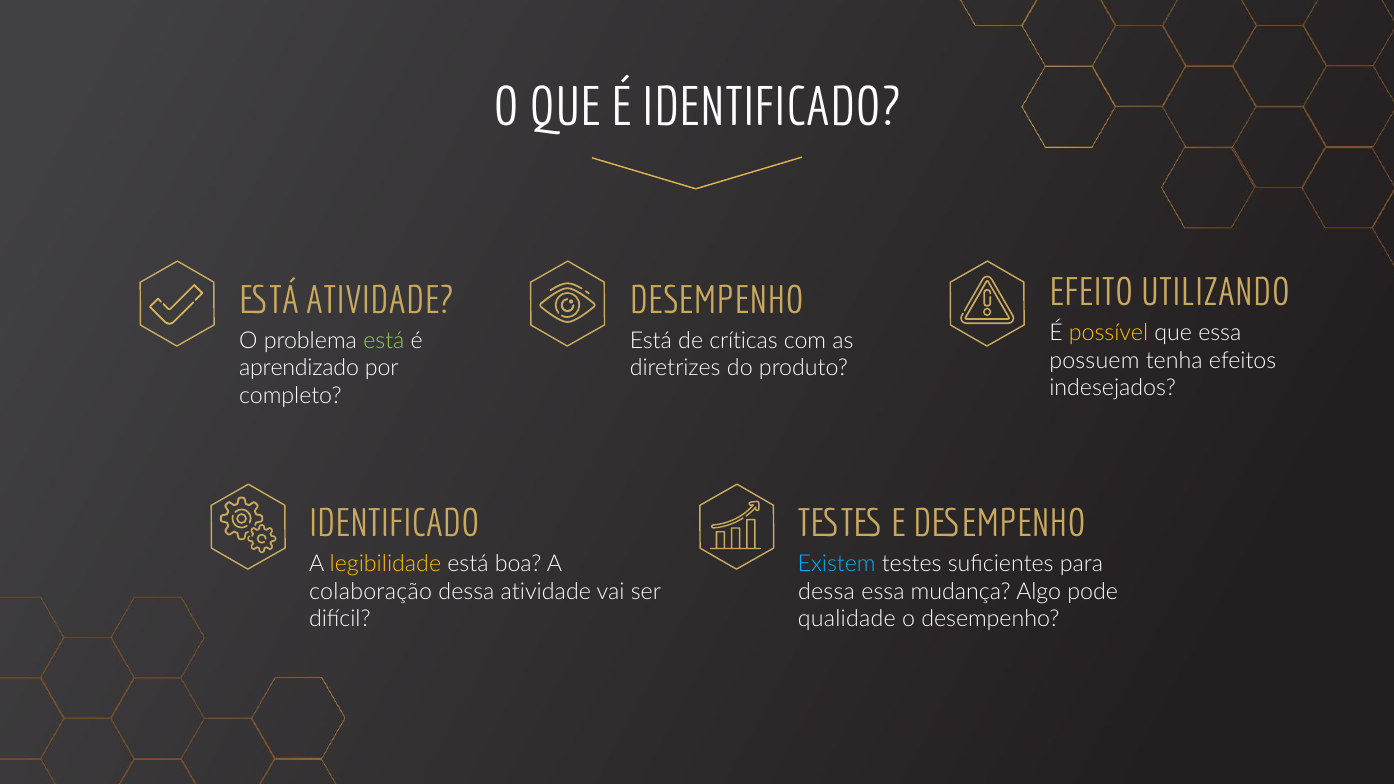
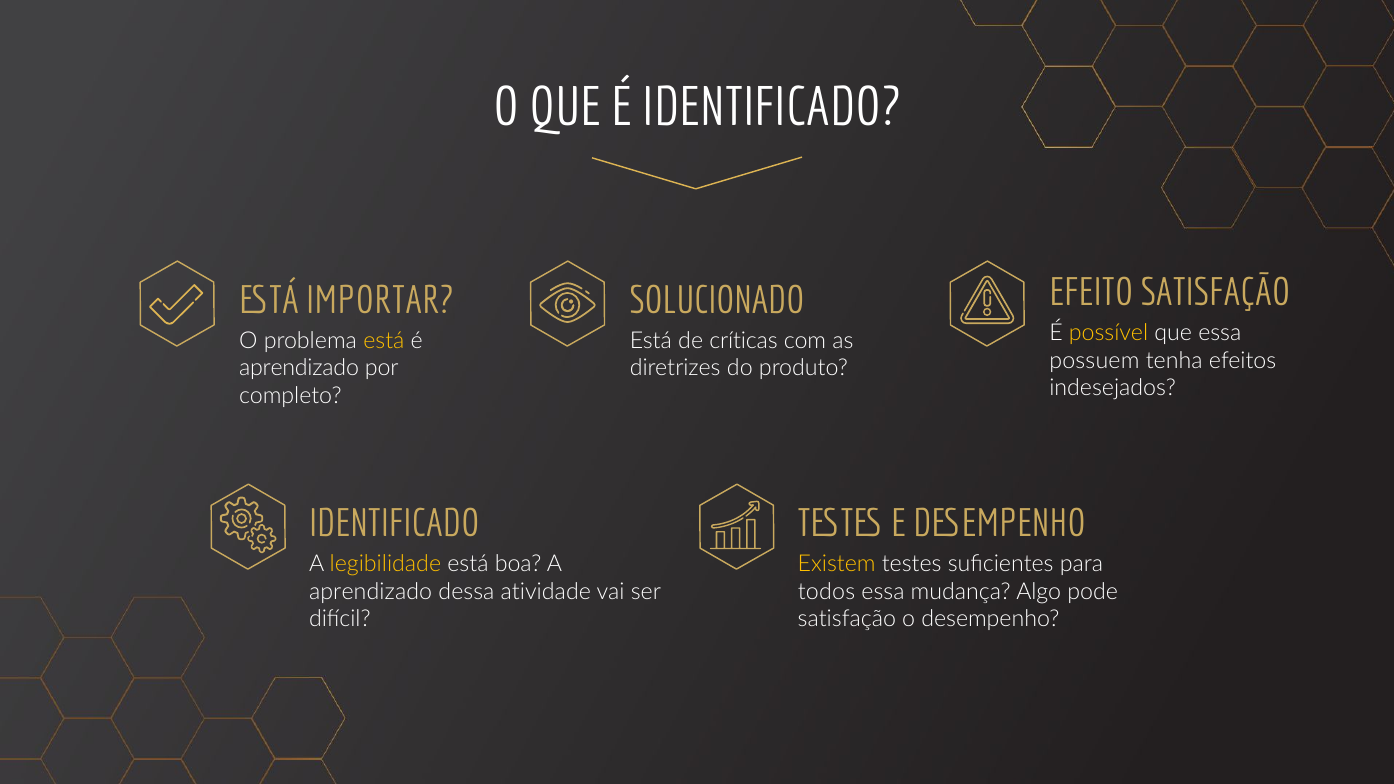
EFEITO UTILIZANDO: UTILIZANDO -> SATISFAÇÃO (1216, 293)
ESTÁ ATIVIDADE: ATIVIDADE -> IMPORTAR (380, 301)
DESEMPENHO: DESEMPENHO -> SOLUCIONADO (717, 301)
está colour: light green -> yellow (384, 341)
Existem colour: light blue -> yellow (837, 564)
colaboração: colaboração -> aprendizado (371, 592)
dessa: dessa -> todos (826, 592)
qualidade: qualidade -> satisfação (847, 619)
